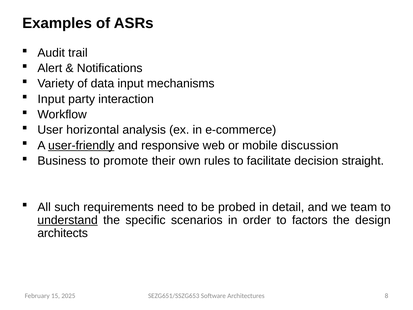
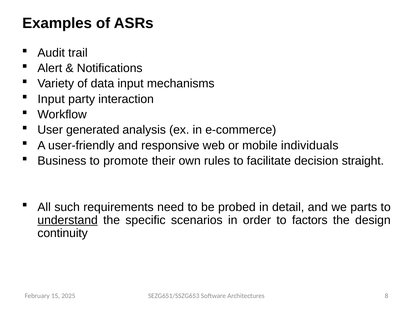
horizontal: horizontal -> generated (93, 130)
user-friendly underline: present -> none (81, 145)
discussion: discussion -> individuals (310, 145)
team: team -> parts (364, 207)
architects: architects -> continuity (63, 233)
